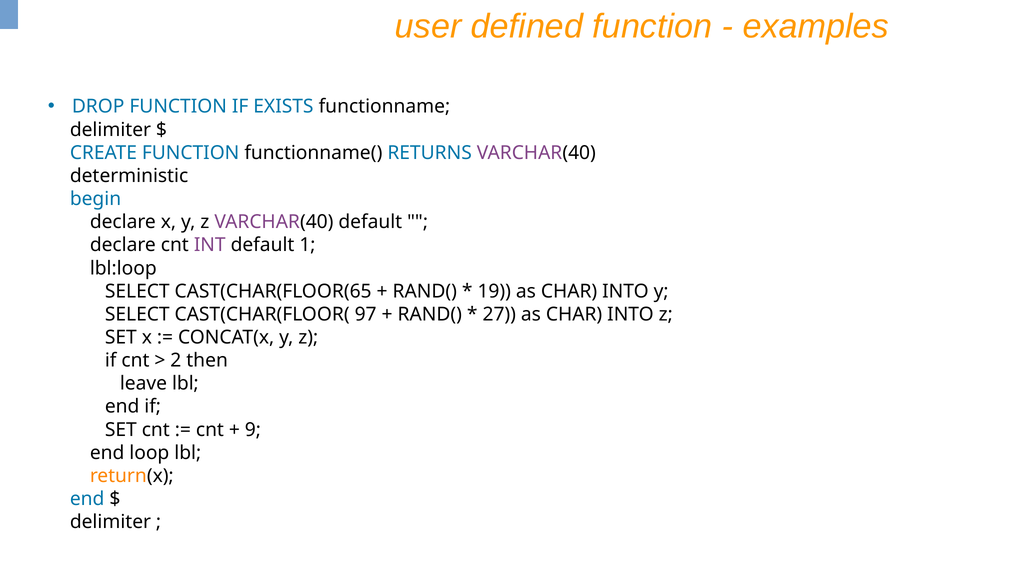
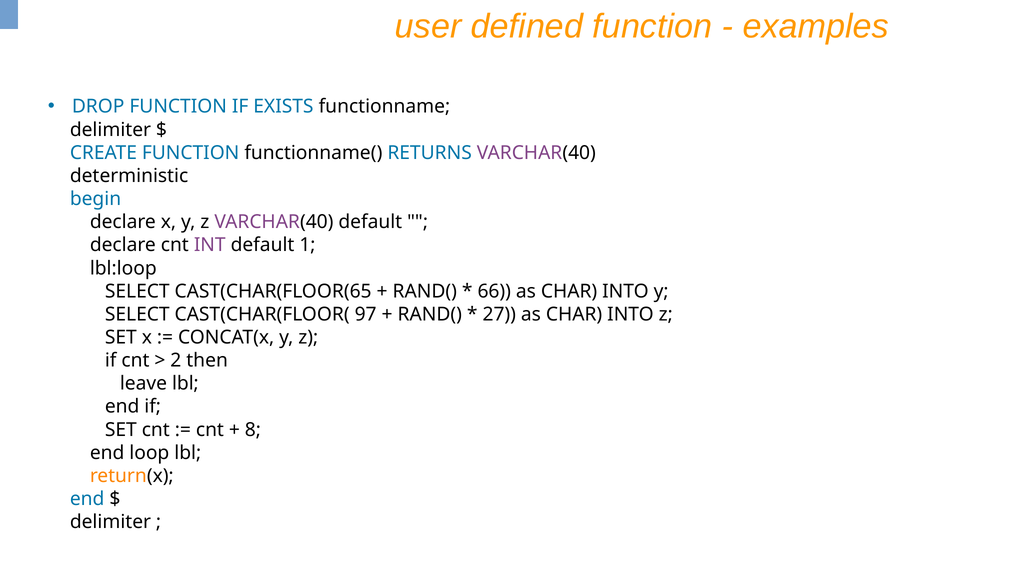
19: 19 -> 66 (494, 291)
9: 9 -> 8 (253, 429)
